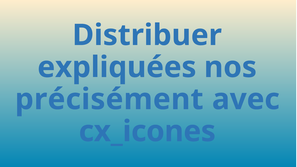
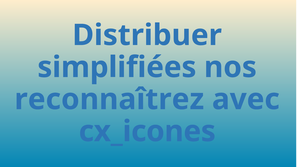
expliquées: expliquées -> simplifiées (117, 67)
précisément: précisément -> reconnaîtrez (109, 99)
